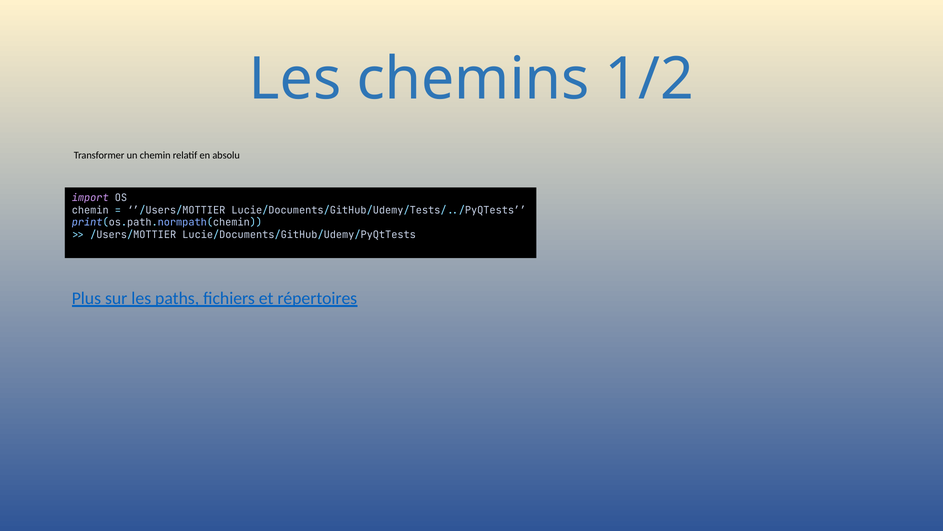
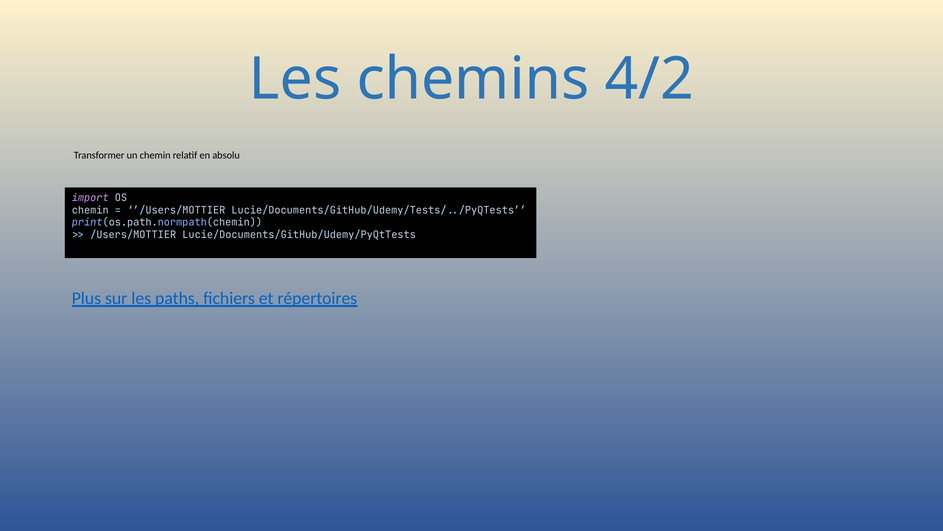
1/2: 1/2 -> 4/2 (649, 79)
